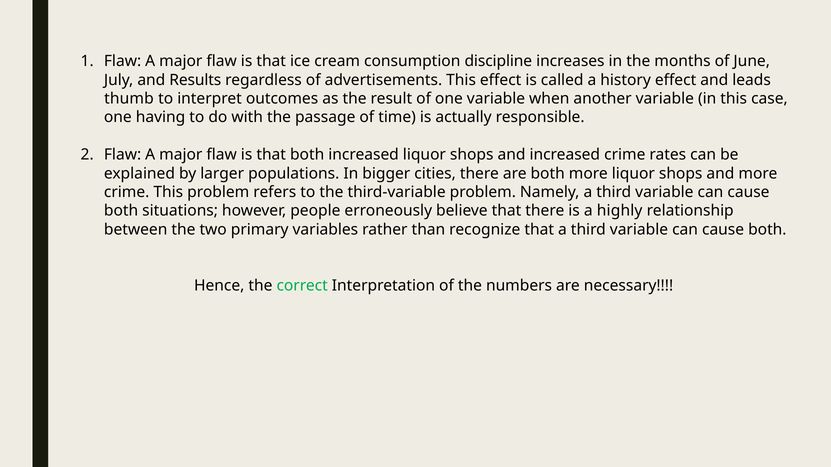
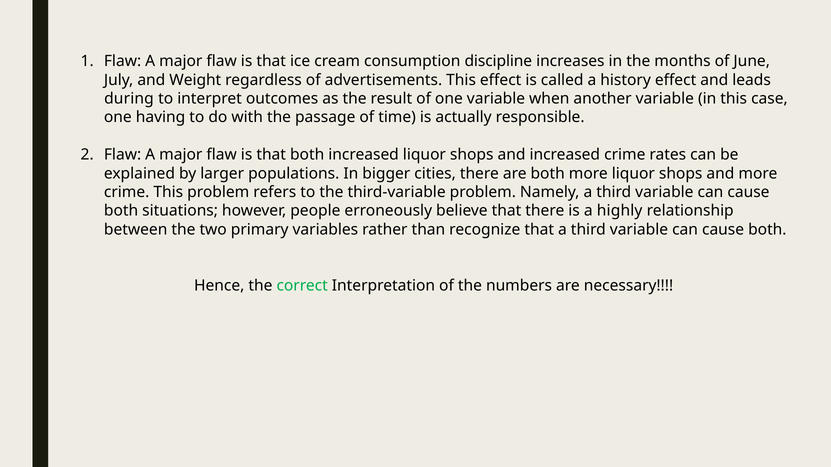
Results: Results -> Weight (195, 80)
thumb: thumb -> during (129, 99)
